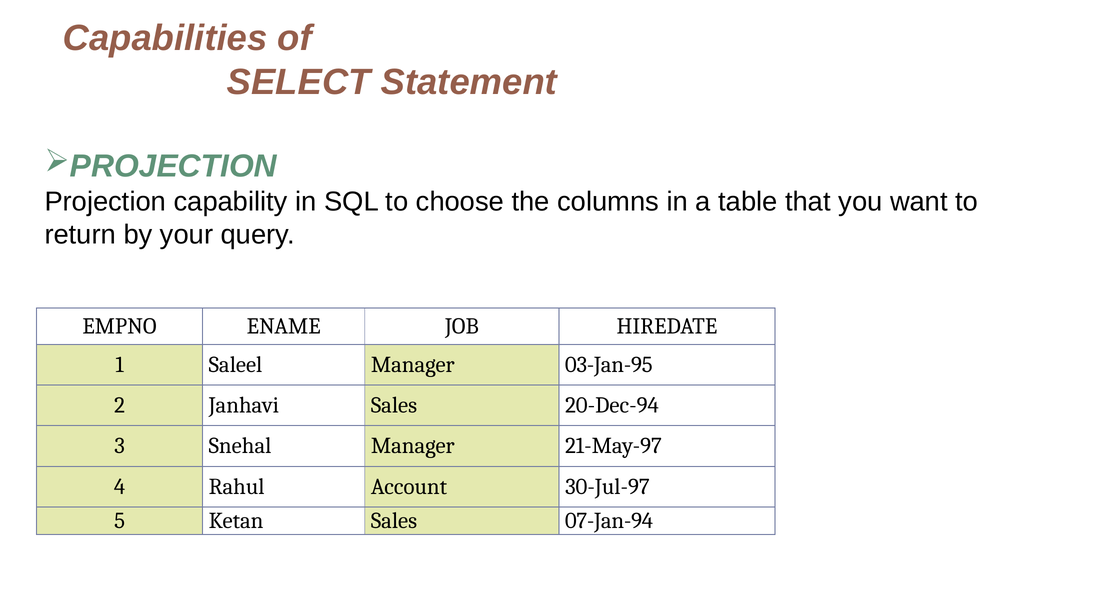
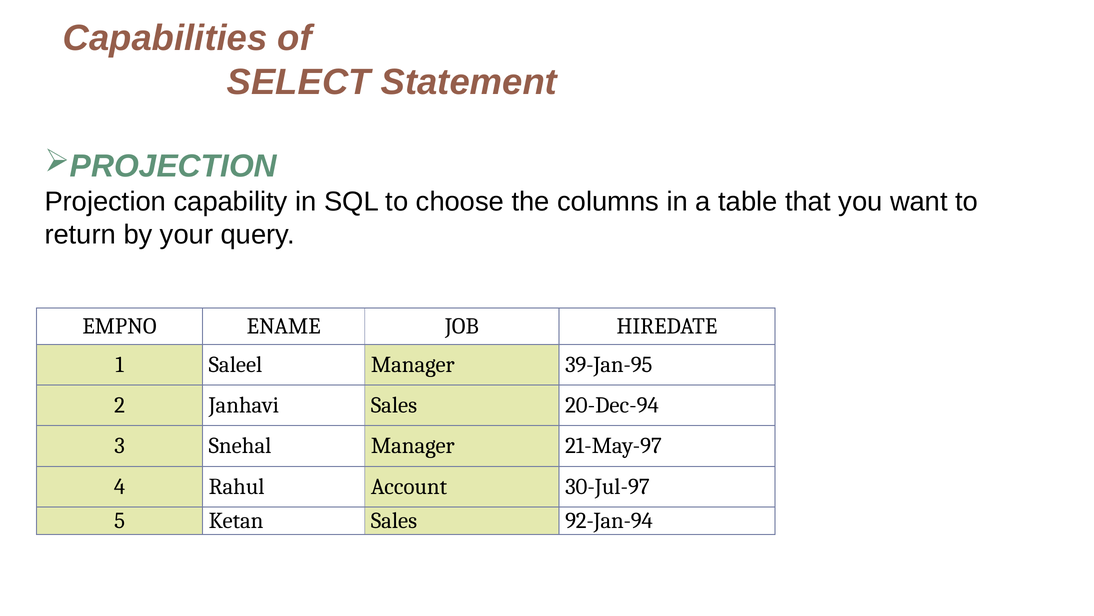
03-Jan-95: 03-Jan-95 -> 39-Jan-95 (609, 364)
07-Jan-94: 07-Jan-94 -> 92-Jan-94 (609, 520)
